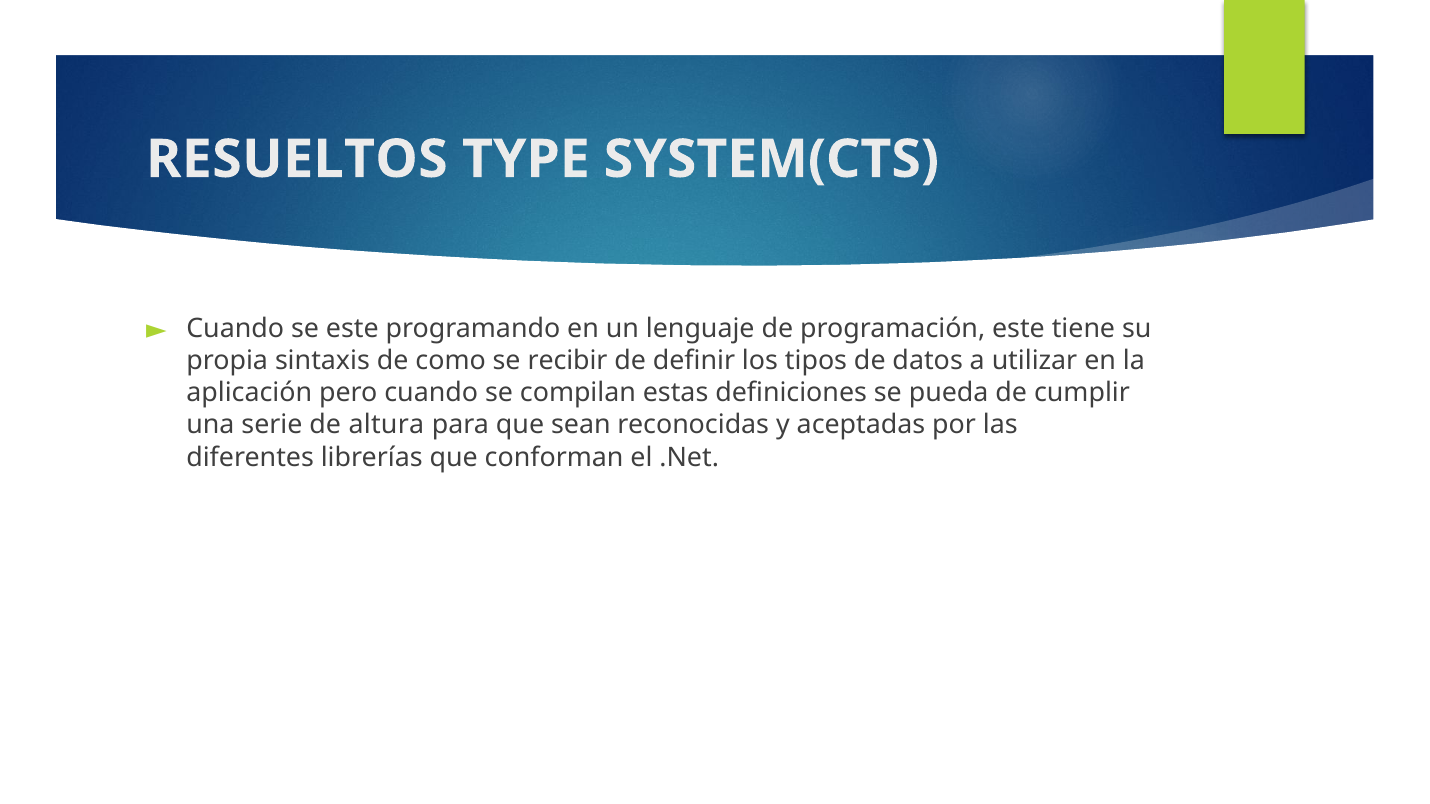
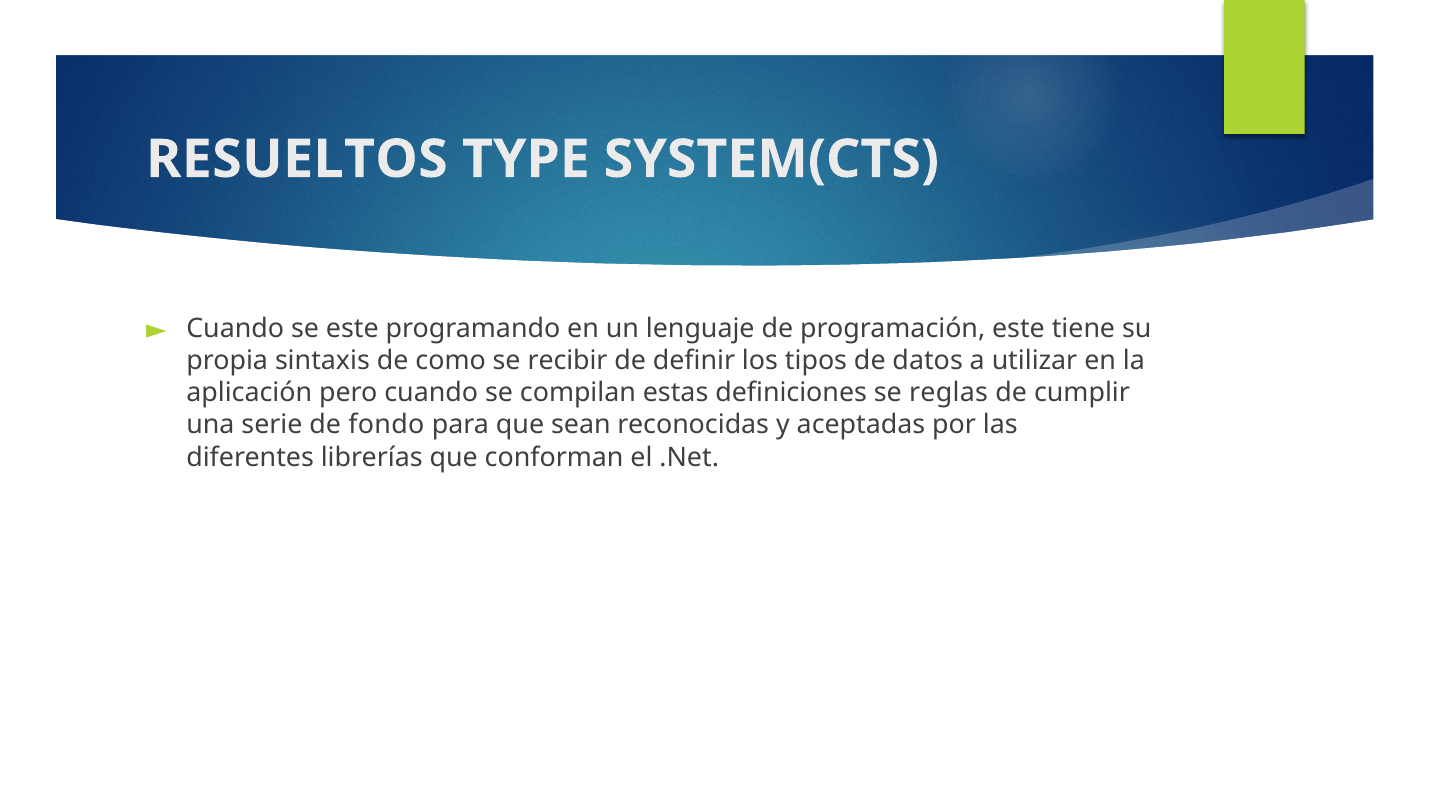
pueda: pueda -> reglas (949, 393)
altura: altura -> fondo (386, 425)
